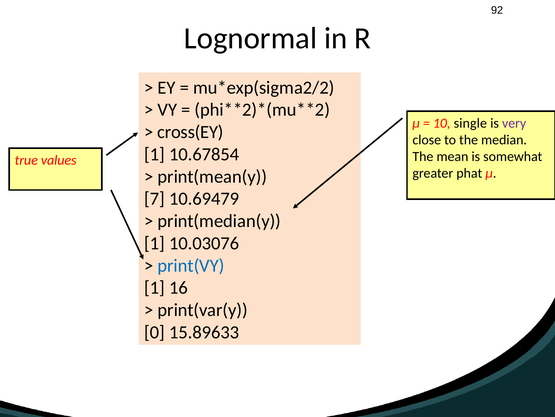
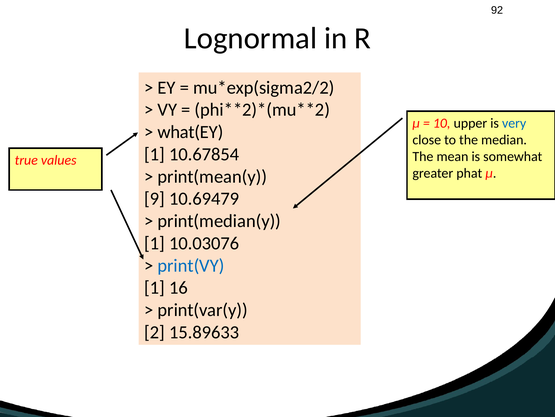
single: single -> upper (470, 123)
very colour: purple -> blue (514, 123)
cross(EY: cross(EY -> what(EY (190, 132)
7: 7 -> 9 (155, 198)
0: 0 -> 2 (155, 332)
